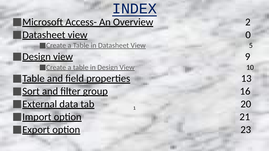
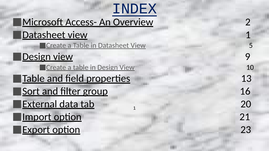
view 0: 0 -> 1 (248, 35)
